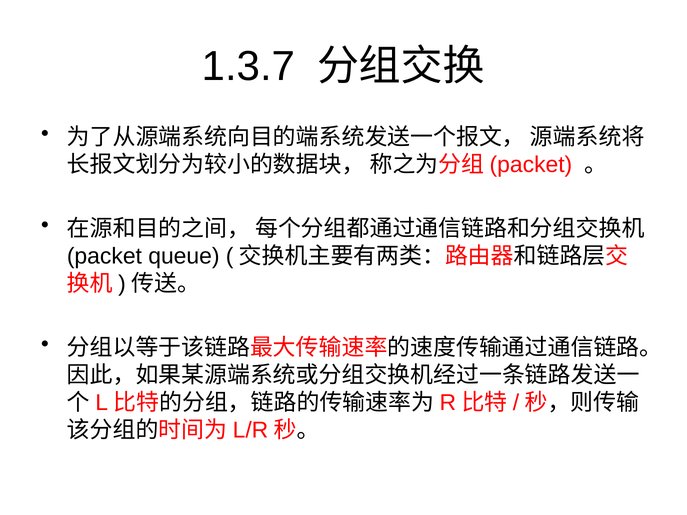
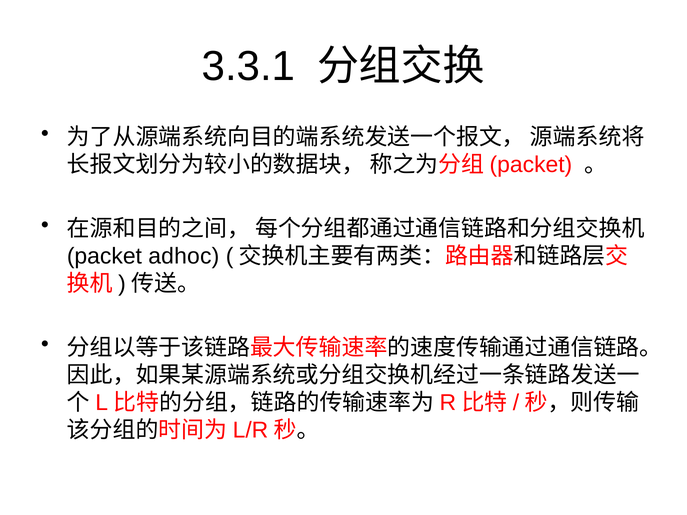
1.3.7: 1.3.7 -> 3.3.1 (248, 67)
queue: queue -> adhoc (184, 256)
